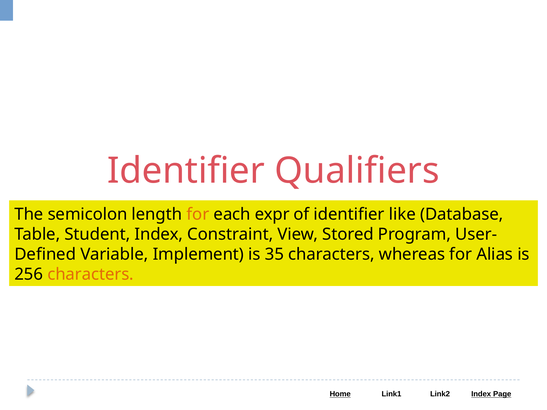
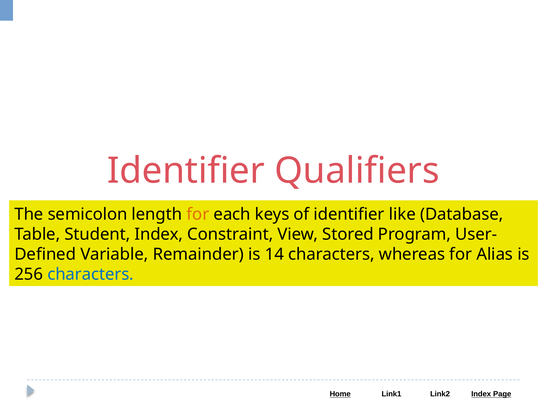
expr: expr -> keys (272, 214)
Implement: Implement -> Remainder (198, 255)
35: 35 -> 14 (274, 255)
characters colour: orange -> blue (91, 275)
